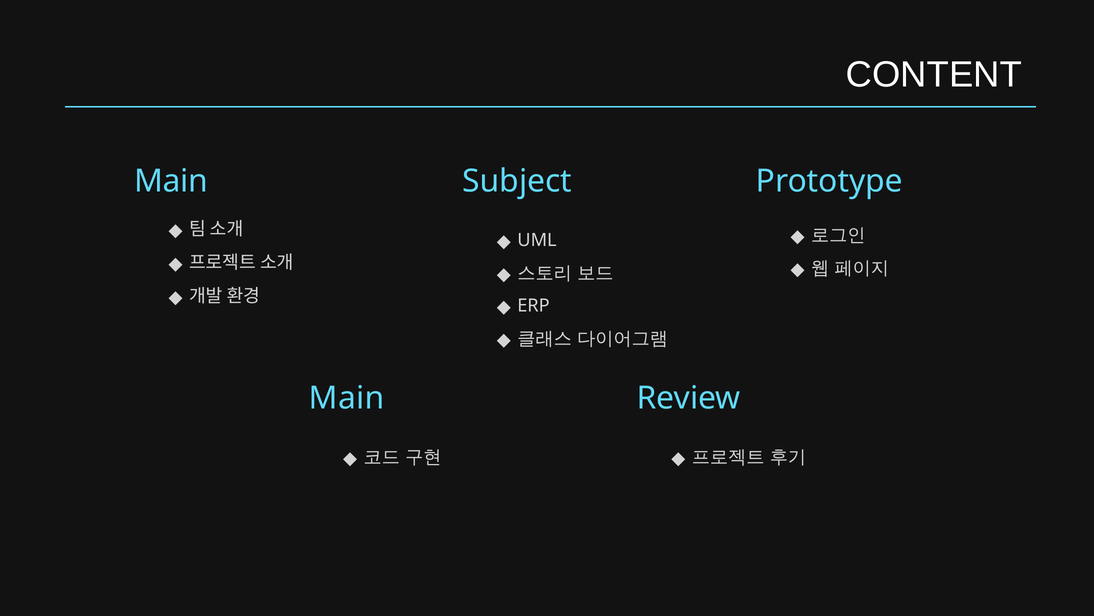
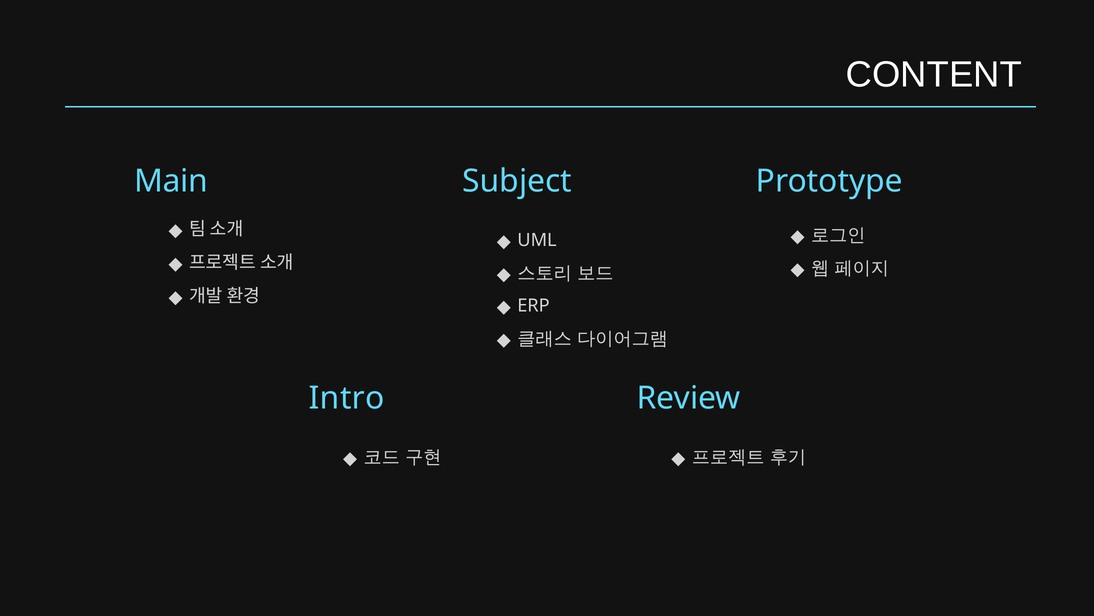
Main: Main -> Intro (347, 398)
